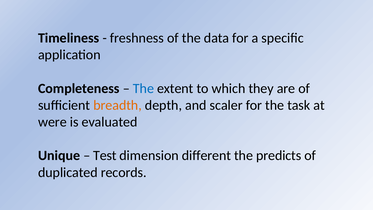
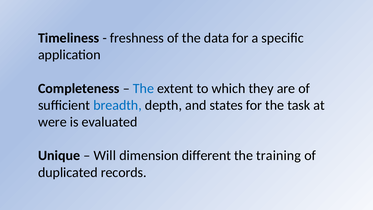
breadth colour: orange -> blue (118, 105)
scaler: scaler -> states (226, 105)
Test: Test -> Will (105, 155)
predicts: predicts -> training (279, 155)
